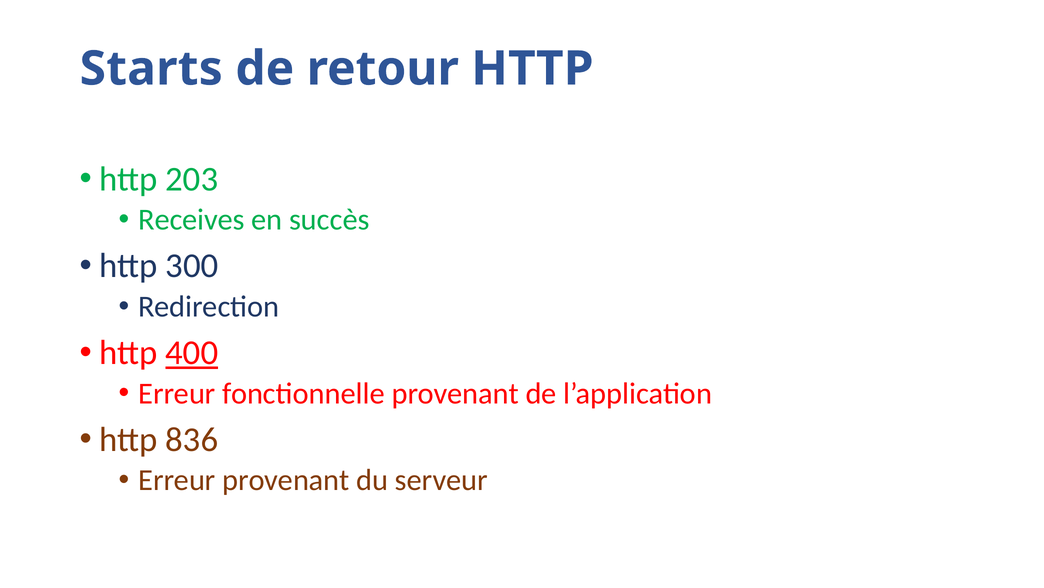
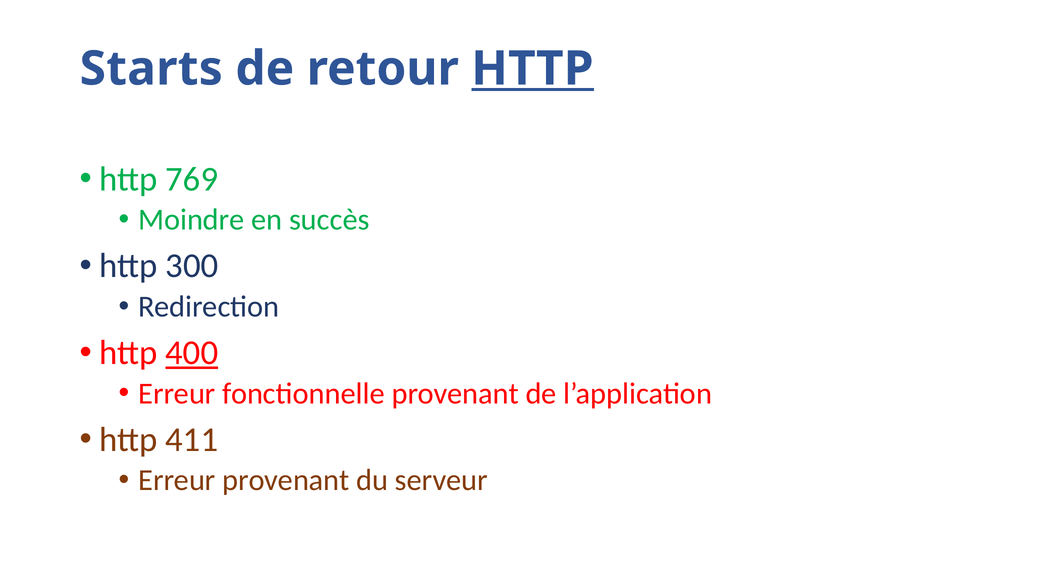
HTTP underline: none -> present (532, 69)
203: 203 -> 769 (192, 179)
Receives: Receives -> Moindre (191, 219)
836: 836 -> 411 (192, 439)
